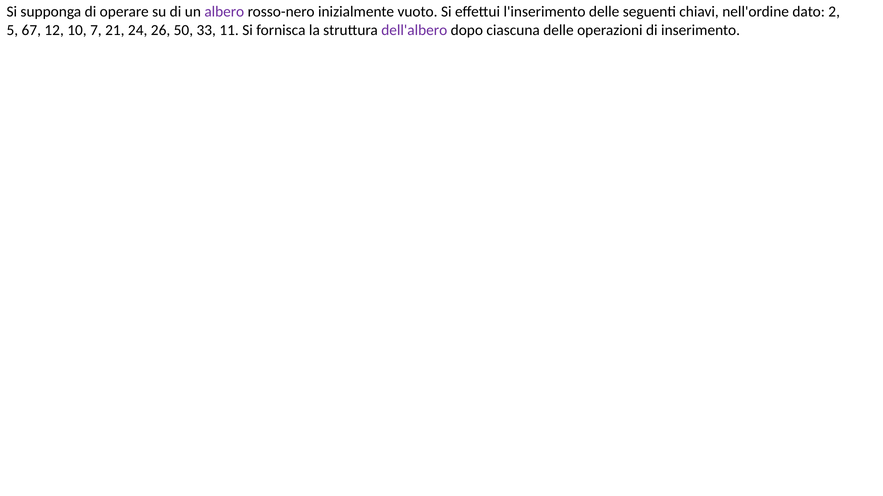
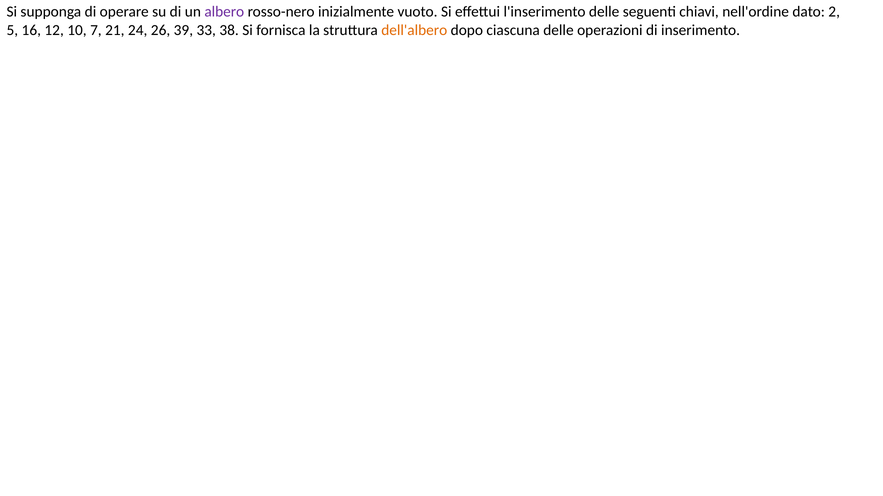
67: 67 -> 16 (31, 30)
50: 50 -> 39 (183, 30)
11: 11 -> 38 (229, 30)
dell'albero colour: purple -> orange (414, 30)
